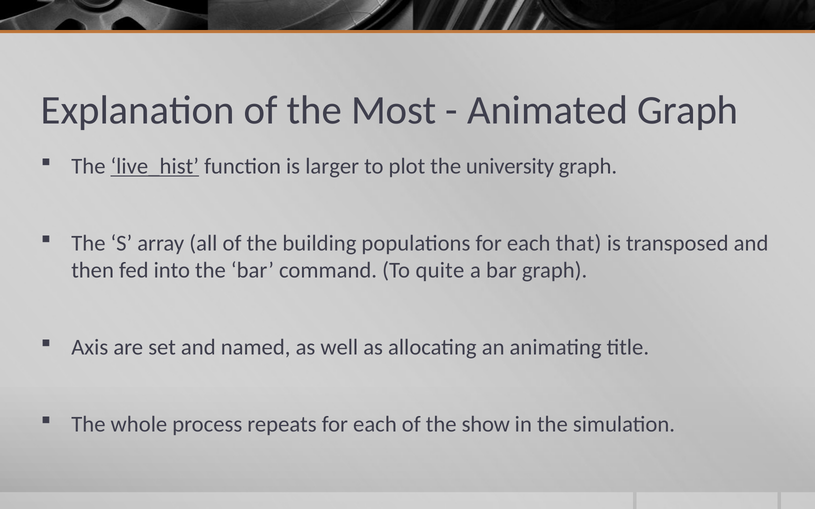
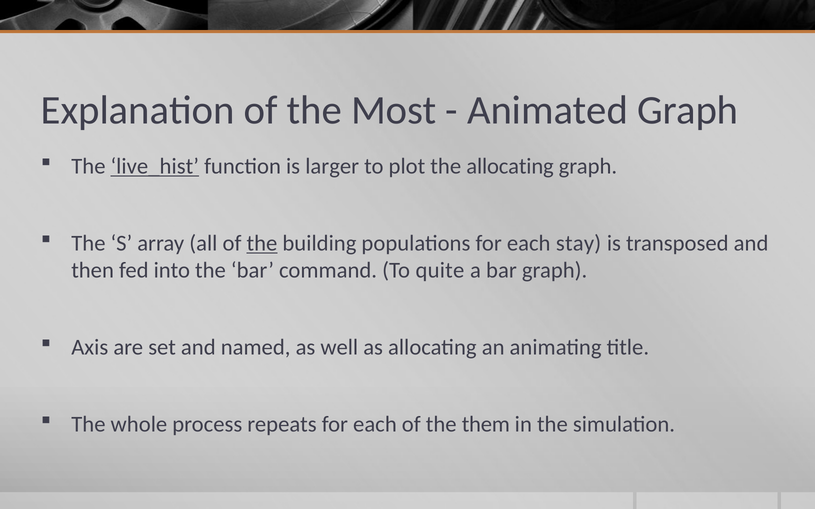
the university: university -> allocating (510, 166)
the underline: none -> present (262, 243)
that: that -> stay (579, 243)
show: show -> them (486, 425)
